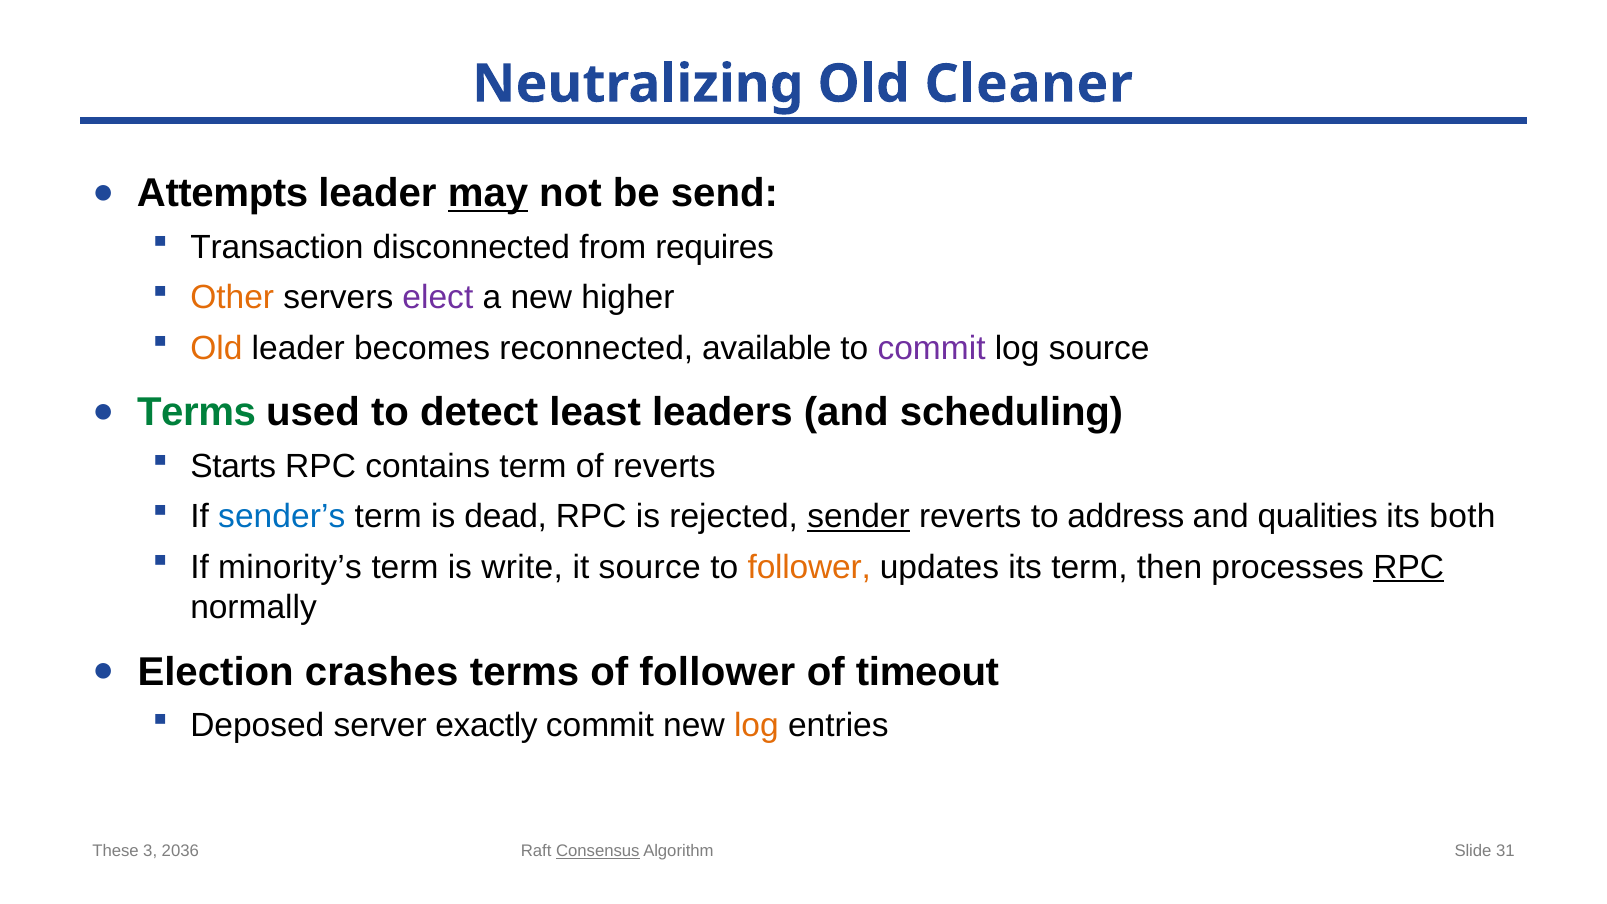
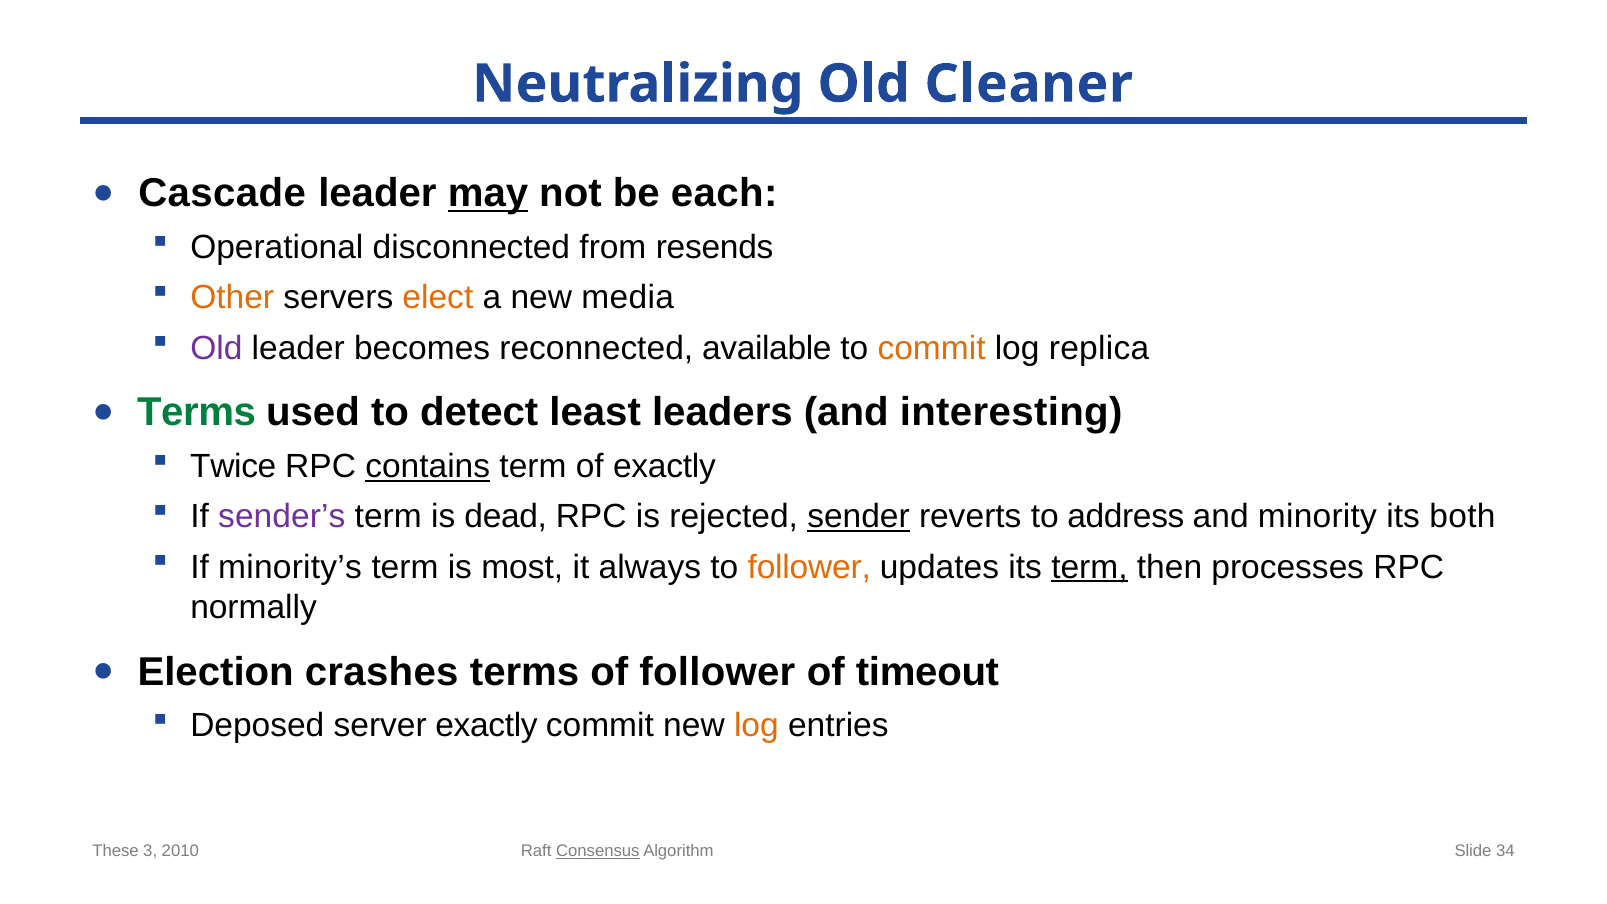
Attempts: Attempts -> Cascade (222, 194)
send: send -> each (724, 194)
Transaction: Transaction -> Operational (277, 247)
requires: requires -> resends (715, 247)
elect colour: purple -> orange (438, 298)
higher: higher -> media (628, 298)
Old colour: orange -> purple (216, 348)
commit colour: purple -> orange (932, 348)
log source: source -> replica (1099, 348)
scheduling: scheduling -> interesting (1011, 413)
Starts: Starts -> Twice (233, 466)
contains underline: none -> present (428, 466)
of reverts: reverts -> exactly (664, 466)
sender’s colour: blue -> purple (282, 517)
qualities: qualities -> minority (1317, 517)
write: write -> most (522, 567)
it source: source -> always (650, 567)
term underline: none -> present (1089, 567)
RPC underline: present -> none (1409, 567)
2036: 2036 -> 2010 (180, 851)
31: 31 -> 34 (1505, 851)
